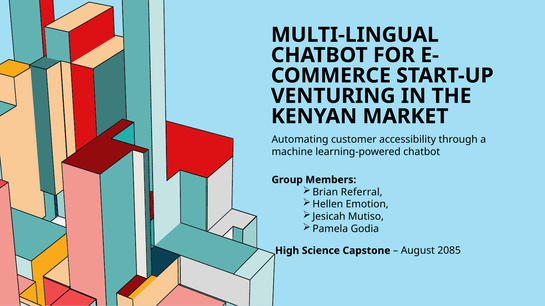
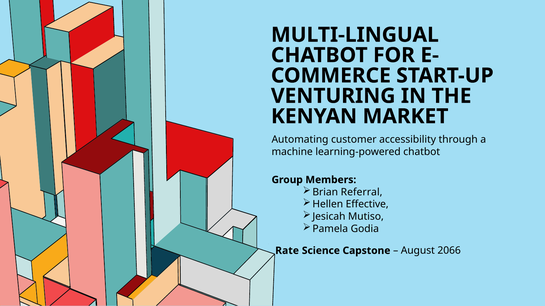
Emotion: Emotion -> Effective (367, 205)
High: High -> Rate (287, 251)
2085: 2085 -> 2066 (449, 251)
